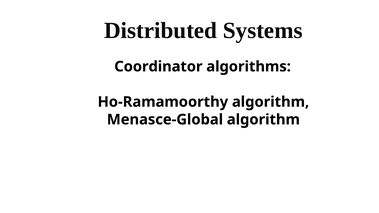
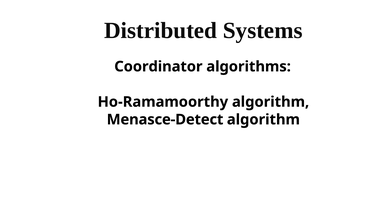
Menasce-Global: Menasce-Global -> Menasce-Detect (165, 120)
